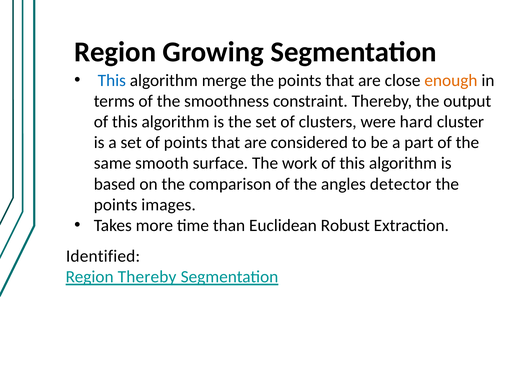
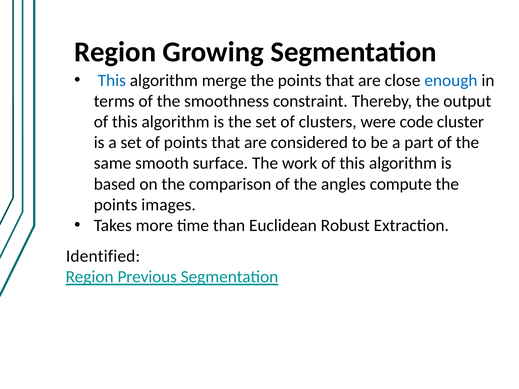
enough colour: orange -> blue (451, 80)
hard: hard -> code (416, 122)
detector: detector -> compute (401, 184)
Region Thereby: Thereby -> Previous (147, 277)
